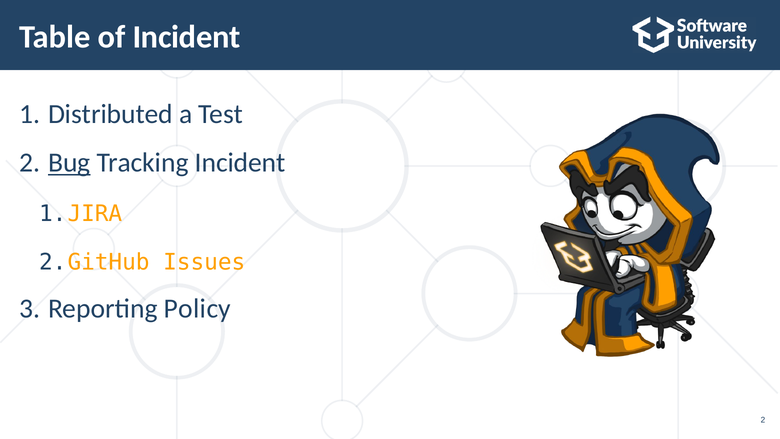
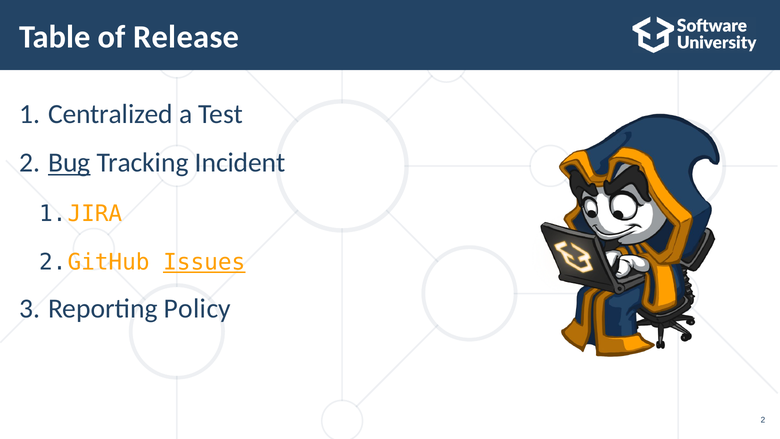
of Incident: Incident -> Release (186, 37)
Distributed: Distributed -> Centralized (111, 114)
Issues underline: none -> present (204, 262)
